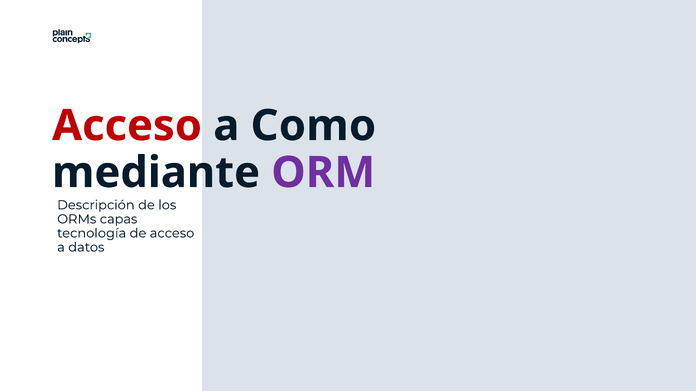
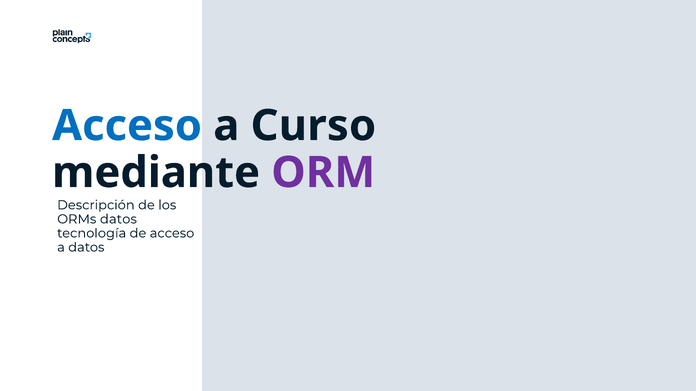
Acceso colour: red -> blue (127, 126)
Como: Como -> Curso (313, 126)
ORMs capas: capas -> datos (118, 219)
